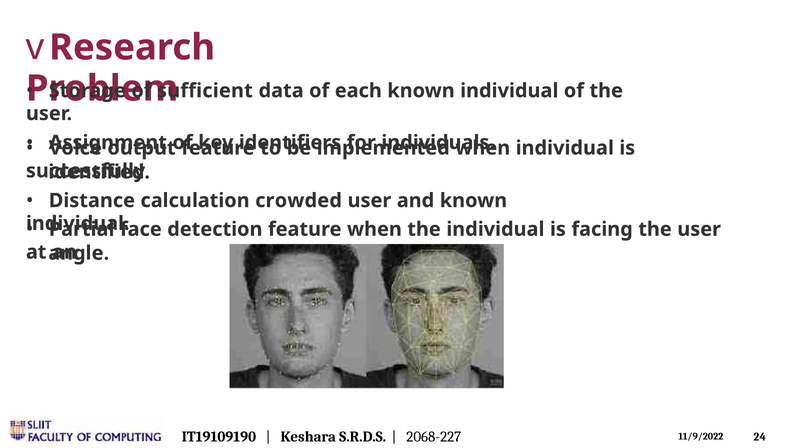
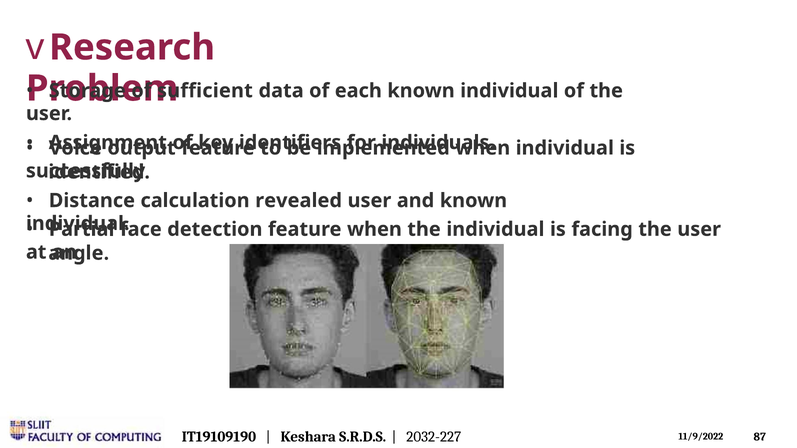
crowded: crowded -> revealed (299, 201)
2068-227: 2068-227 -> 2032-227 (434, 437)
24: 24 -> 87 (760, 437)
